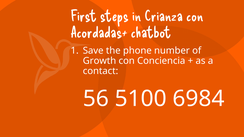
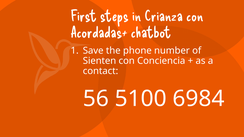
Growth: Growth -> Sienten (99, 61)
